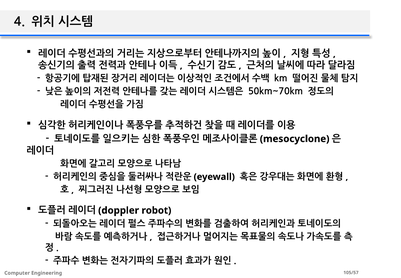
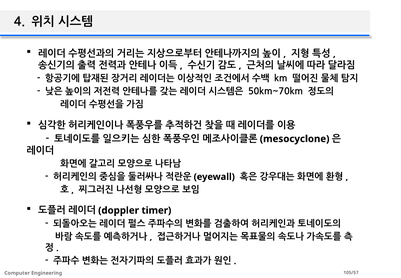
robot: robot -> timer (156, 210)
